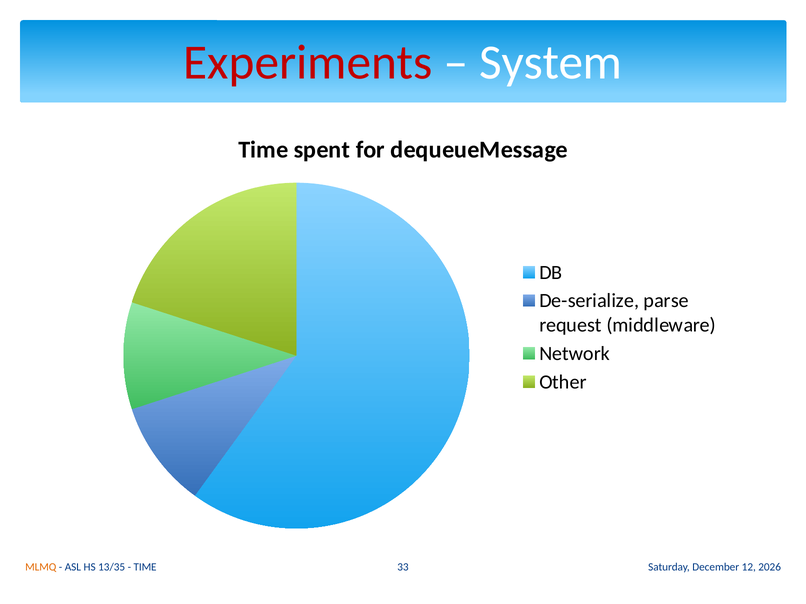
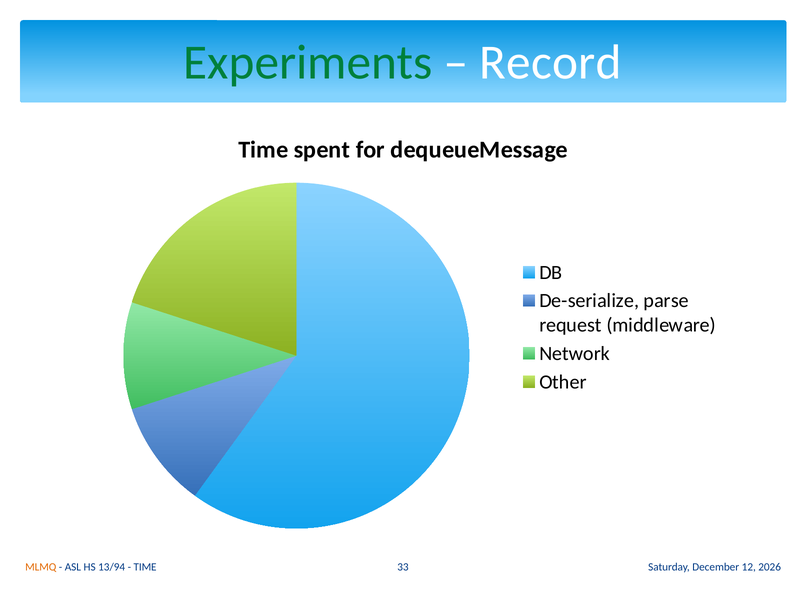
Experiments colour: red -> green (308, 62)
System: System -> Record (550, 62)
13/35: 13/35 -> 13/94 (112, 568)
